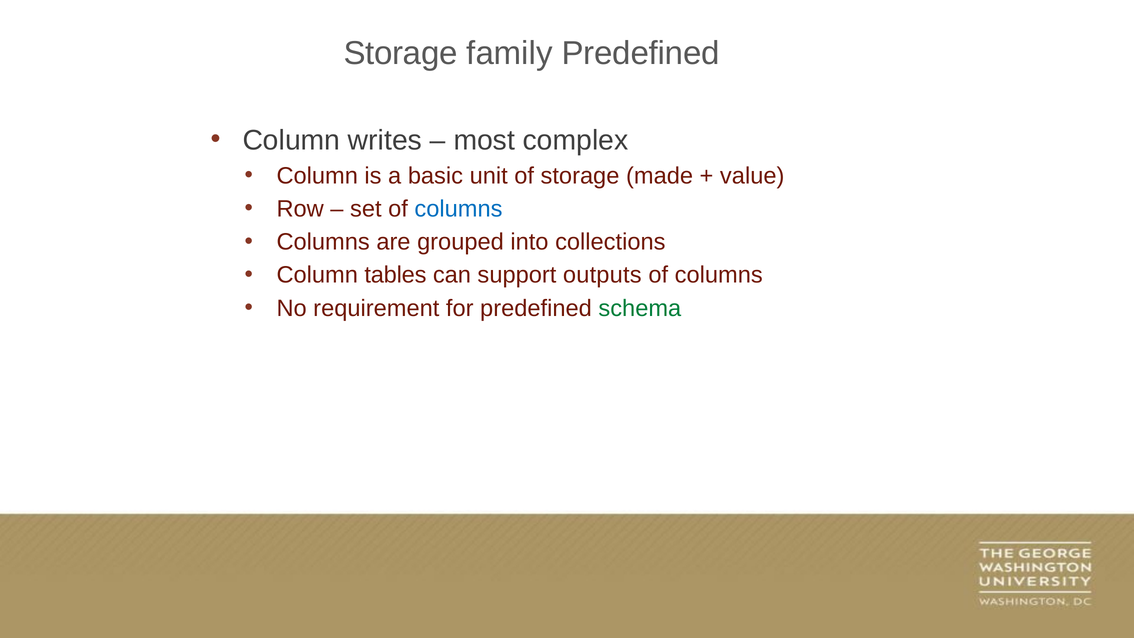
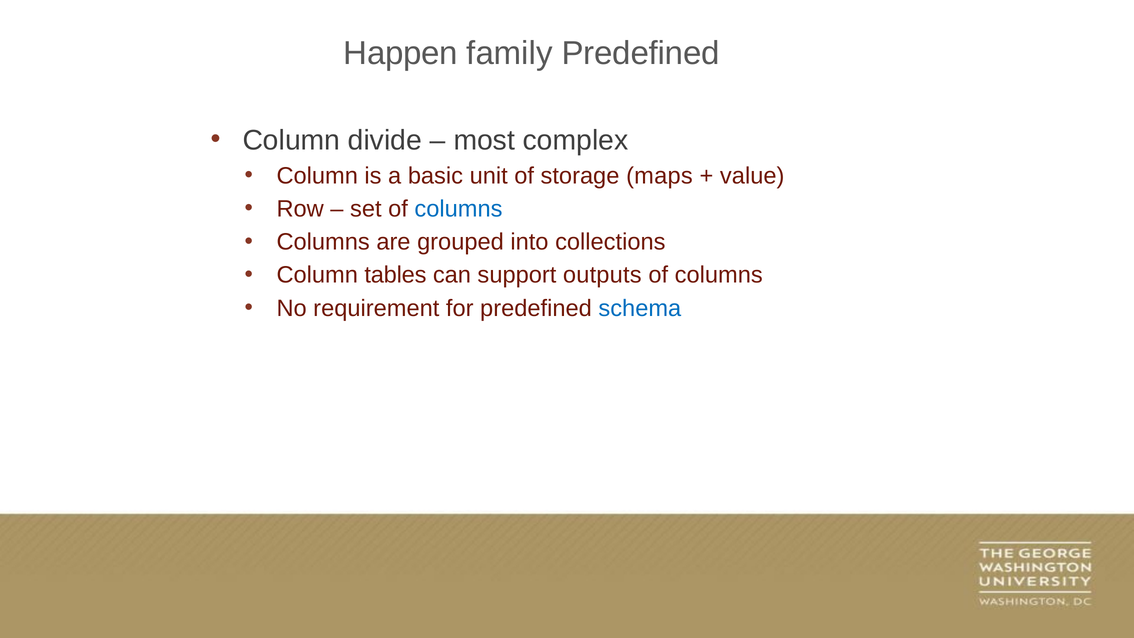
Storage: Storage -> Happen (401, 54)
writes: writes -> divide (385, 140)
made: made -> maps (659, 176)
schema colour: green -> blue (640, 308)
